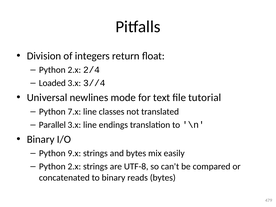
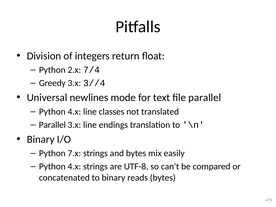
2/4: 2/4 -> 7/4 (91, 70)
Loaded: Loaded -> Greedy (52, 83)
file tutorial: tutorial -> parallel (205, 98)
7.x: 7.x -> 4.x (74, 112)
9.x: 9.x -> 7.x (74, 153)
2.x: 2.x -> 4.x (74, 167)
